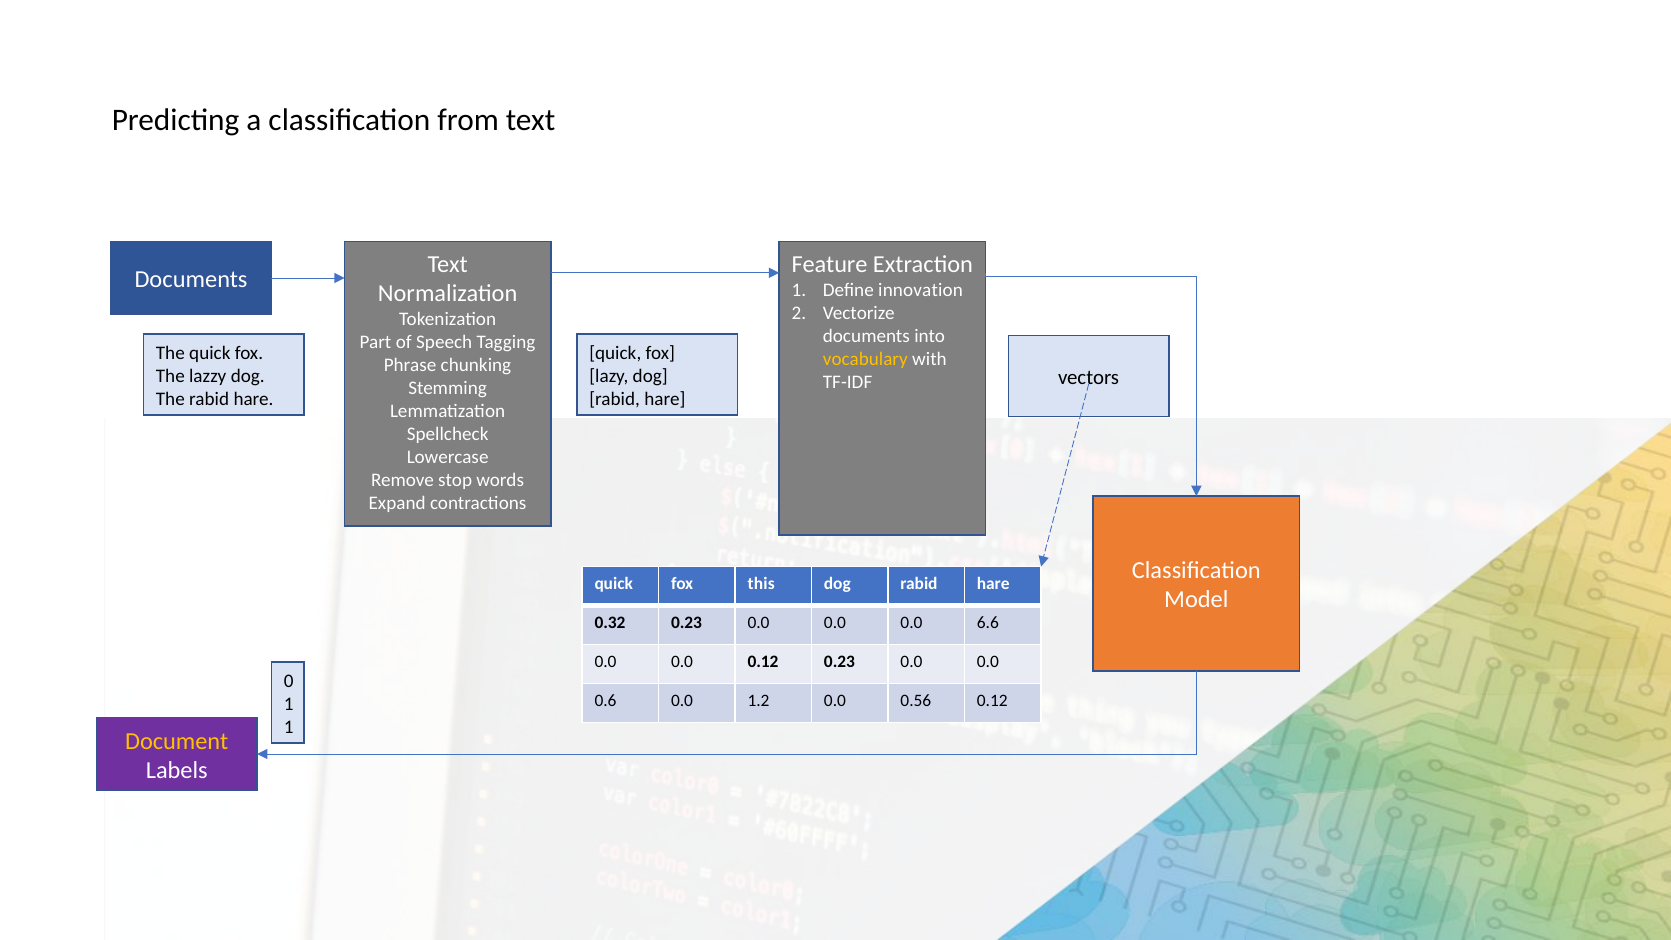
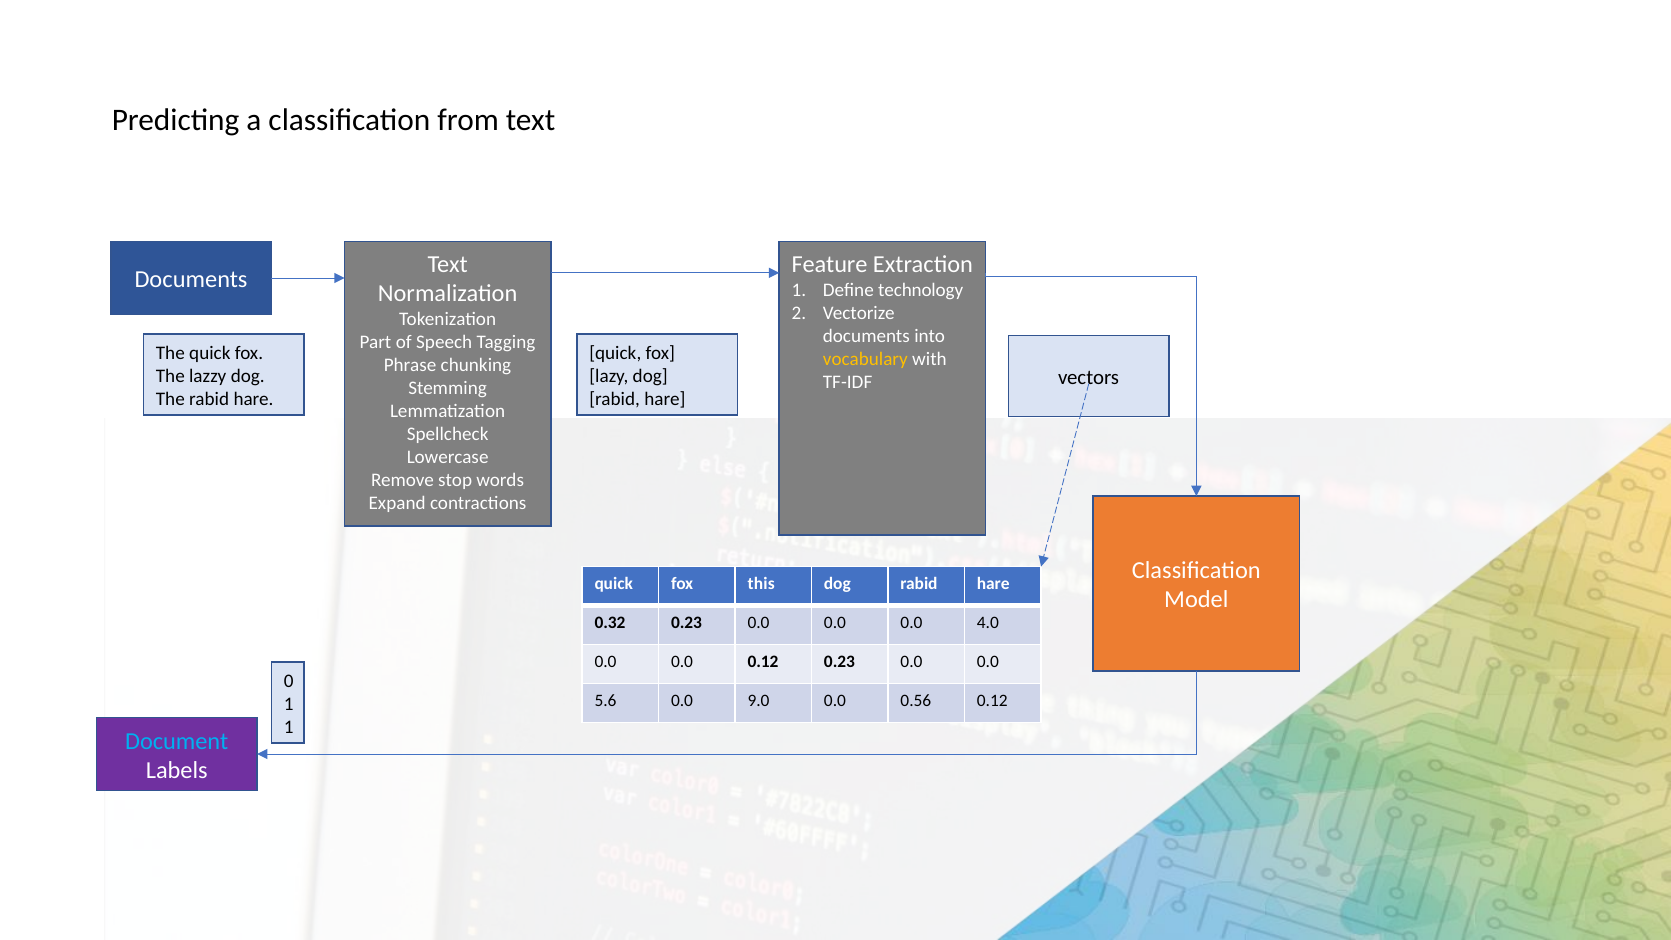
innovation: innovation -> technology (921, 290)
6.6: 6.6 -> 4.0 (988, 623)
0.6: 0.6 -> 5.6 (606, 701)
1.2: 1.2 -> 9.0 (759, 701)
Document colour: yellow -> light blue (177, 741)
